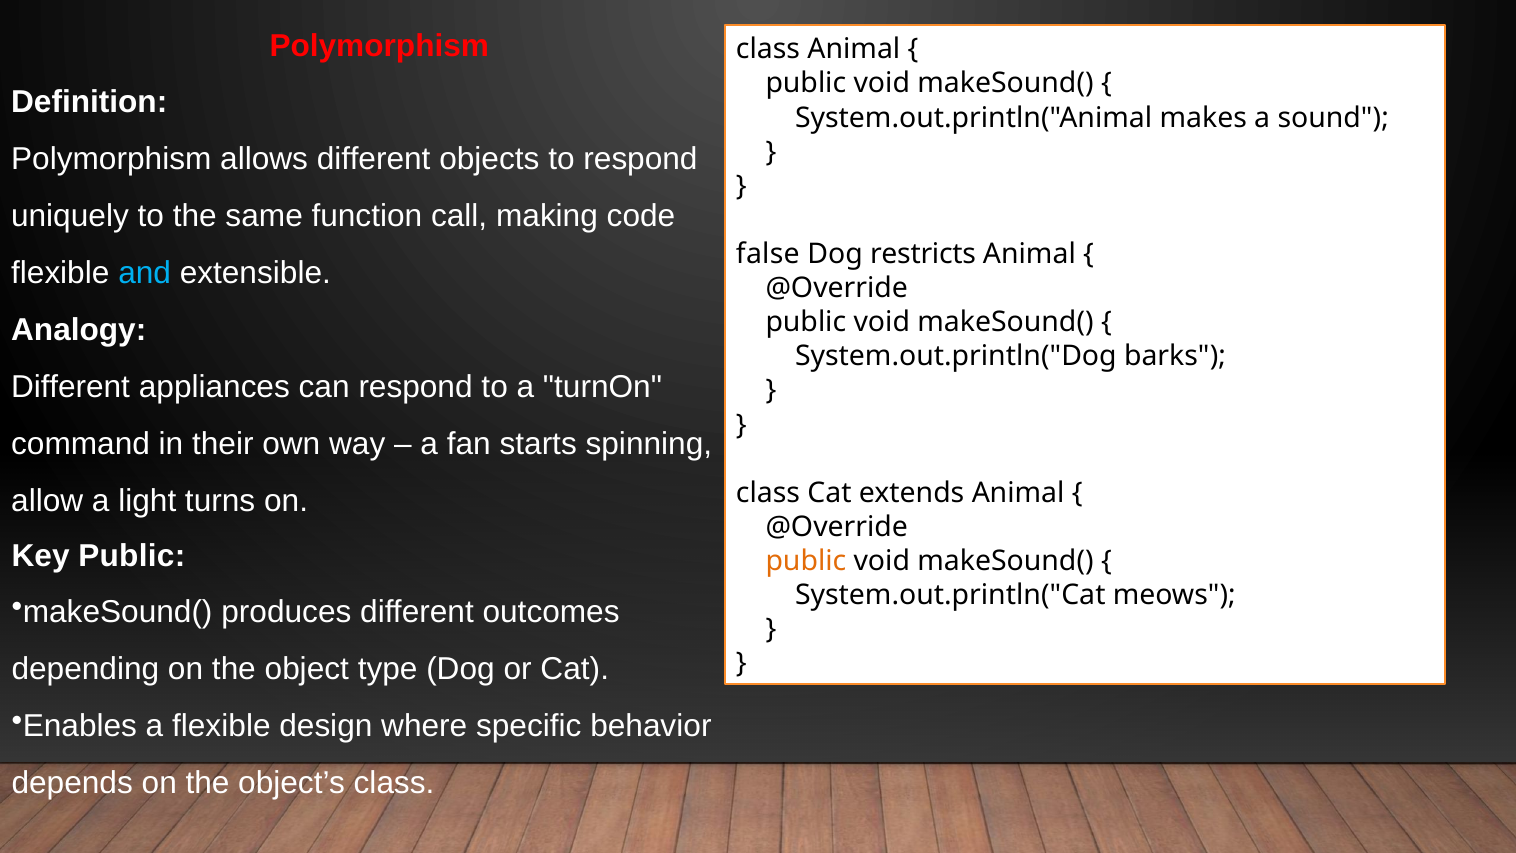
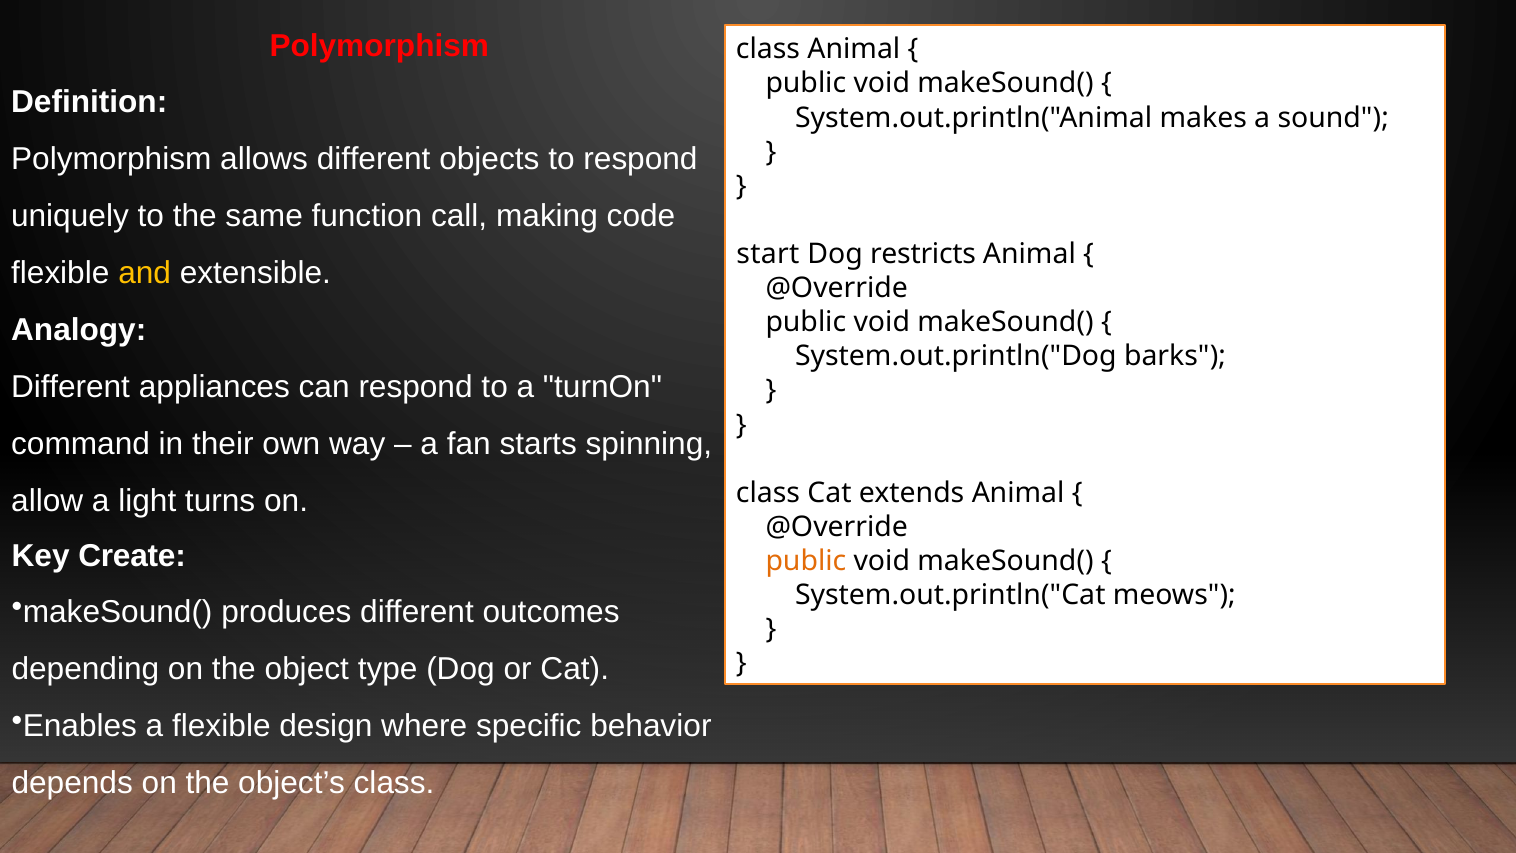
false: false -> start (768, 254)
and colour: light blue -> yellow (145, 273)
Key Public: Public -> Create (132, 555)
